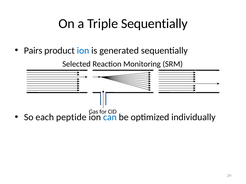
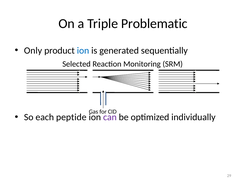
Triple Sequentially: Sequentially -> Problematic (154, 24)
Pairs: Pairs -> Only (33, 51)
can colour: blue -> purple (110, 118)
